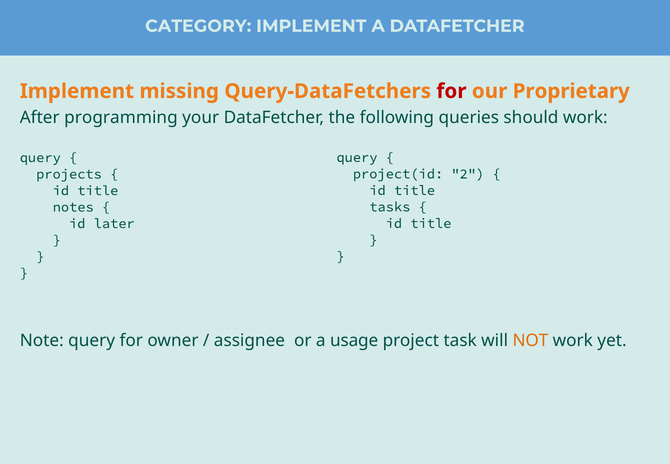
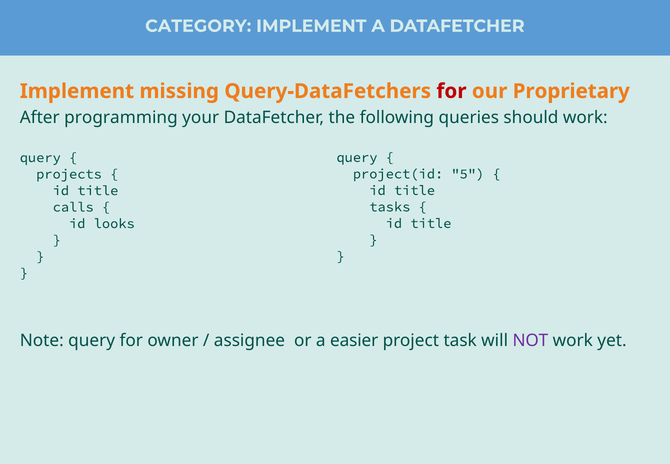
2: 2 -> 5 (468, 174)
notes: notes -> calls (73, 207)
later: later -> looks (114, 223)
usage: usage -> easier (354, 340)
NOT colour: orange -> purple (530, 340)
